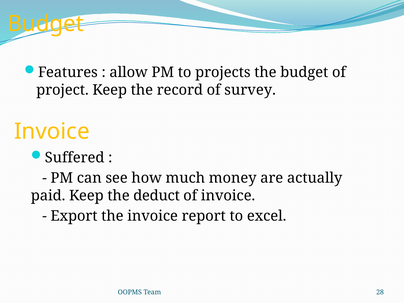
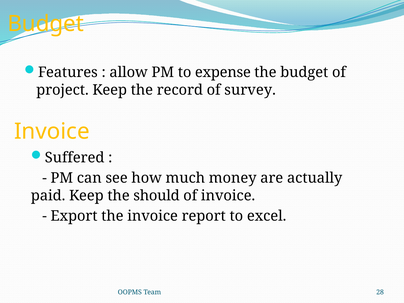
projects: projects -> expense (223, 72)
deduct: deduct -> should (157, 196)
